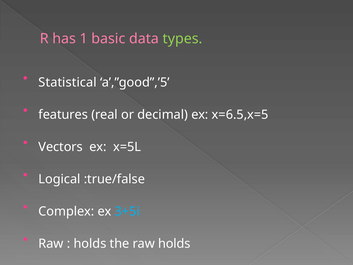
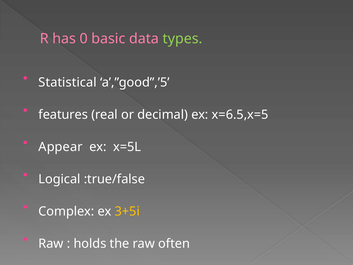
1: 1 -> 0 (84, 39)
Vectors: Vectors -> Appear (61, 147)
3+5i colour: light blue -> yellow (127, 211)
raw holds: holds -> often (174, 244)
